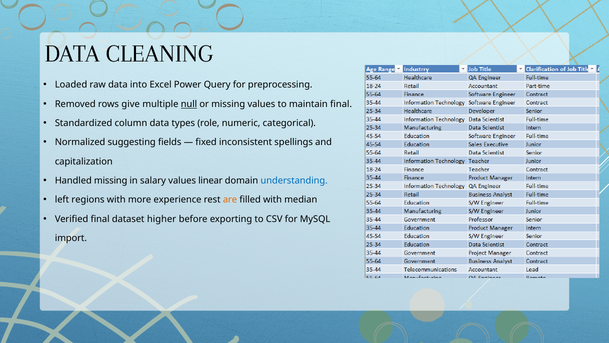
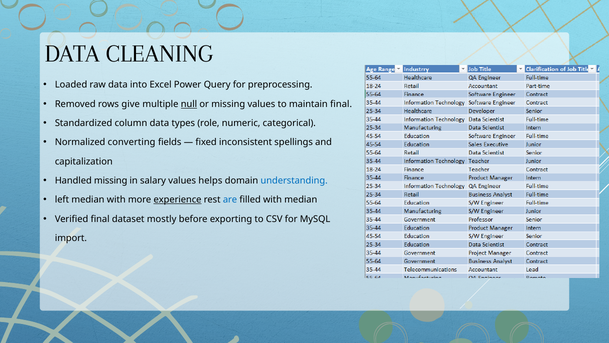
suggesting: suggesting -> converting (132, 142)
linear: linear -> helps (210, 180)
left regions: regions -> median (88, 200)
experience underline: none -> present (178, 200)
are colour: orange -> blue (230, 200)
higher: higher -> mostly (162, 219)
